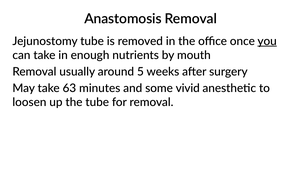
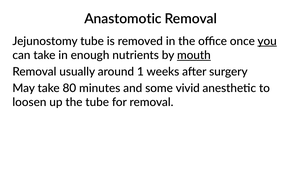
Anastomosis: Anastomosis -> Anastomotic (123, 19)
mouth underline: none -> present (194, 55)
5: 5 -> 1 (140, 72)
63: 63 -> 80 (69, 88)
